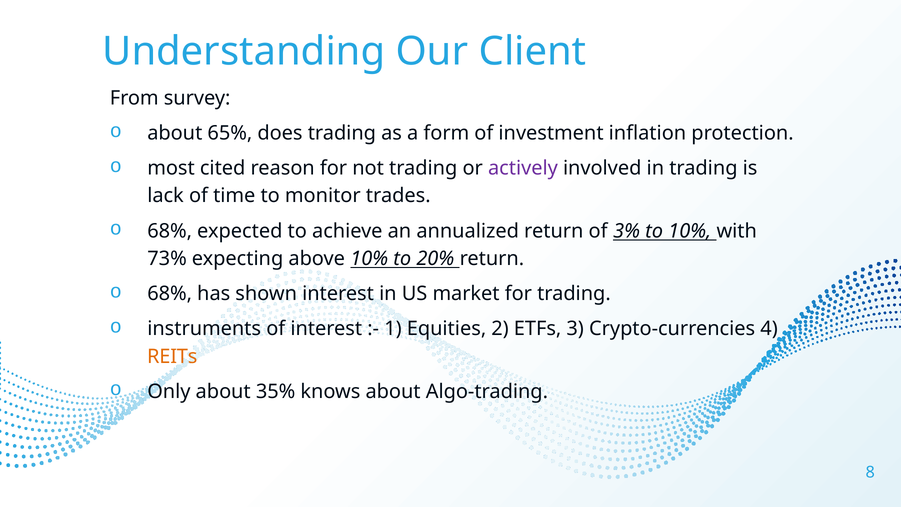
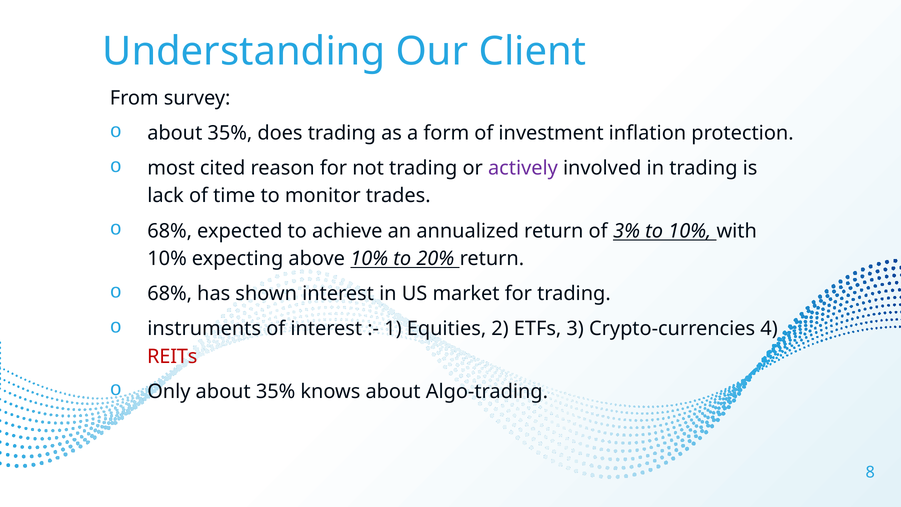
65%: 65% -> 35% (230, 133)
73%: 73% -> 10% (167, 258)
REITs colour: orange -> red (172, 356)
